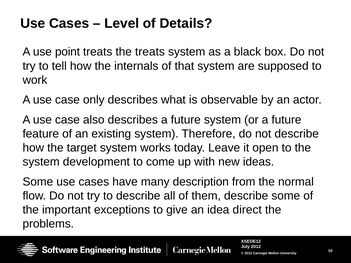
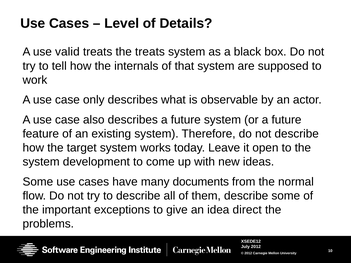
point: point -> valid (67, 52)
description: description -> documents (201, 182)
